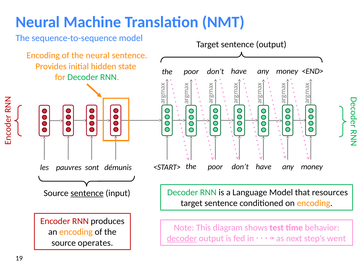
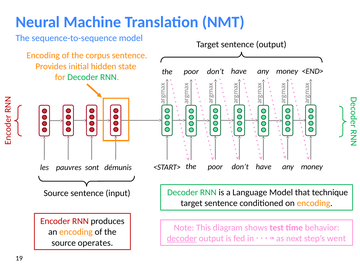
the neural: neural -> corpus (98, 55)
resources: resources -> technique (330, 192)
sentence underline: present -> none (87, 193)
